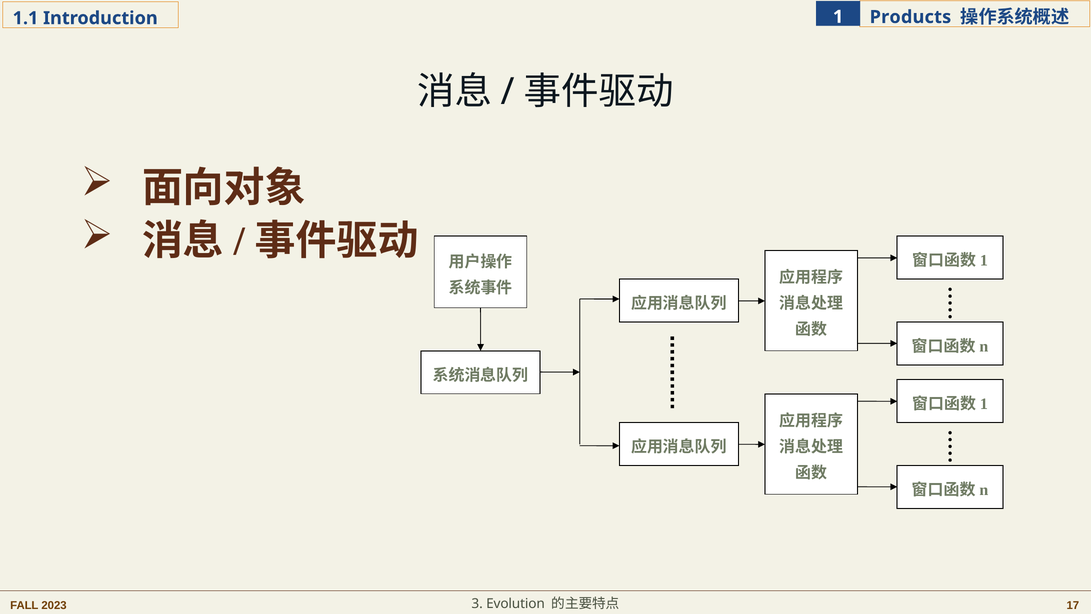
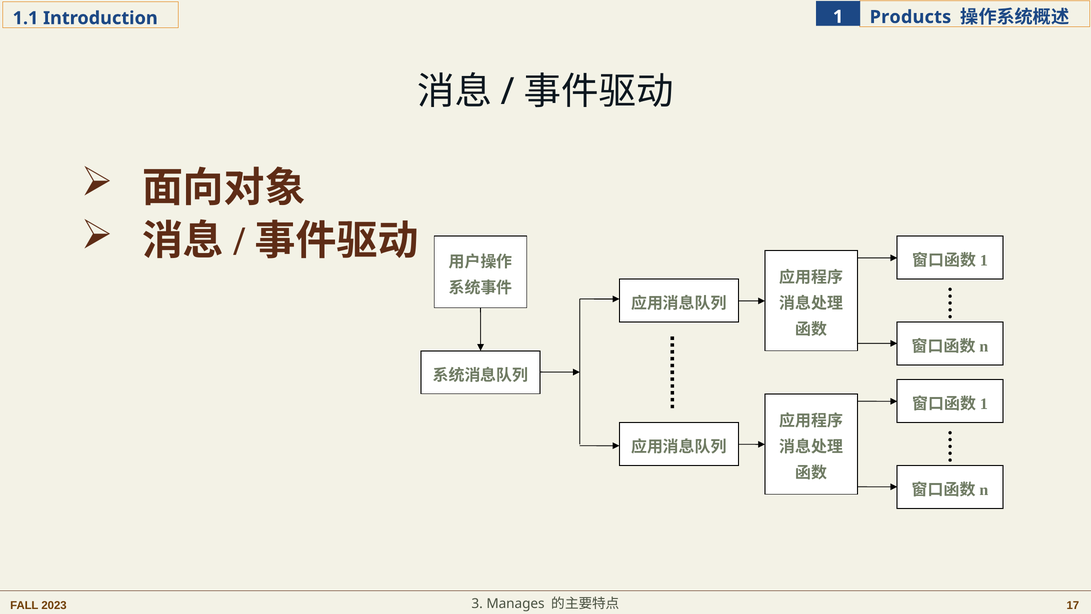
Evolution: Evolution -> Manages (515, 604)
